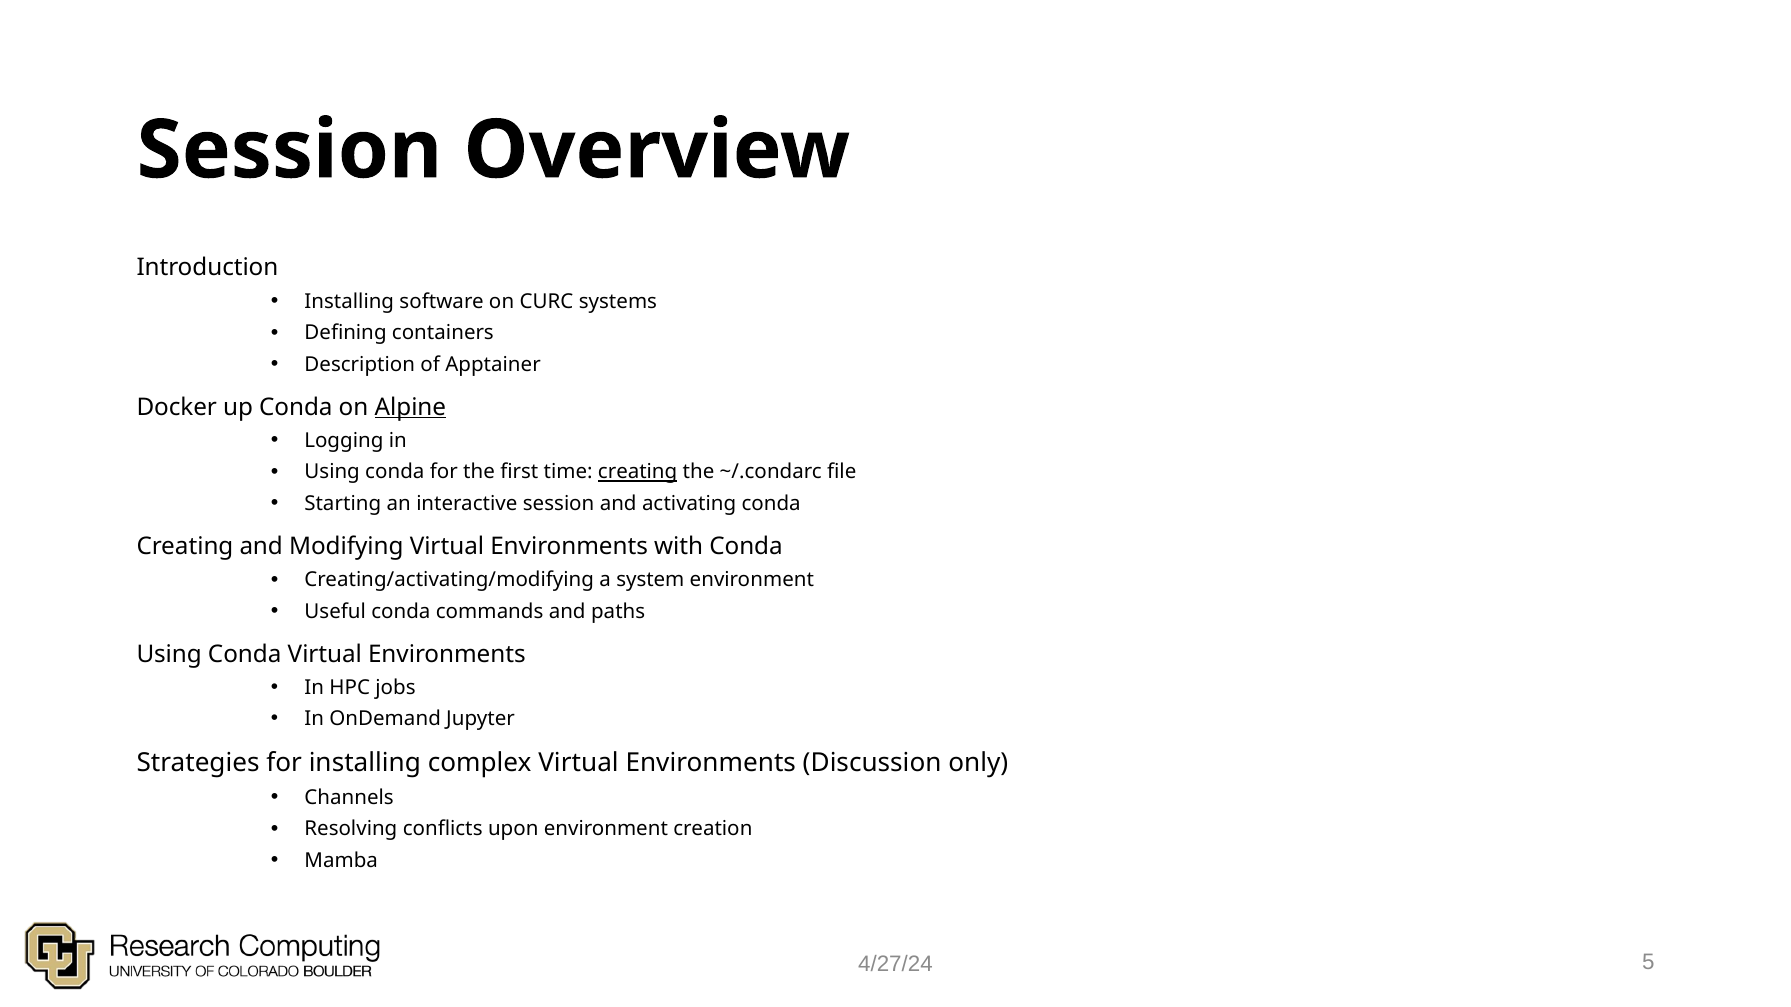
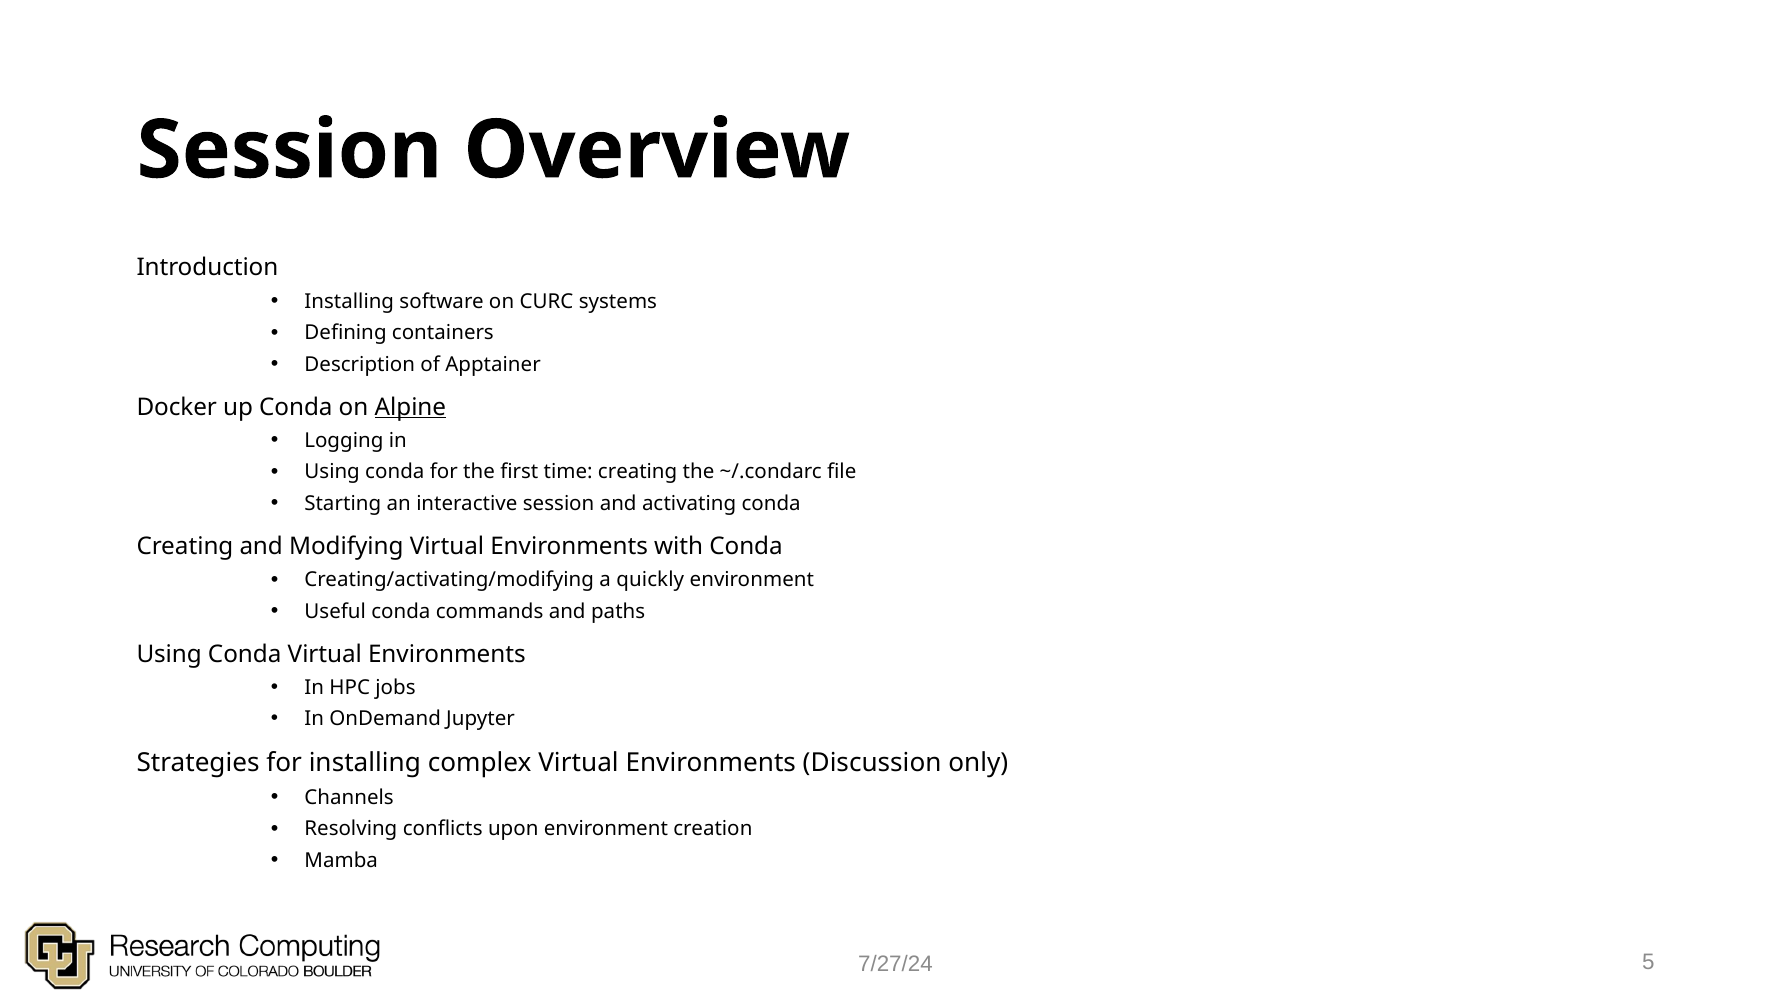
creating underline: present -> none (638, 472)
system: system -> quickly (650, 580)
4/27/24: 4/27/24 -> 7/27/24 (895, 964)
